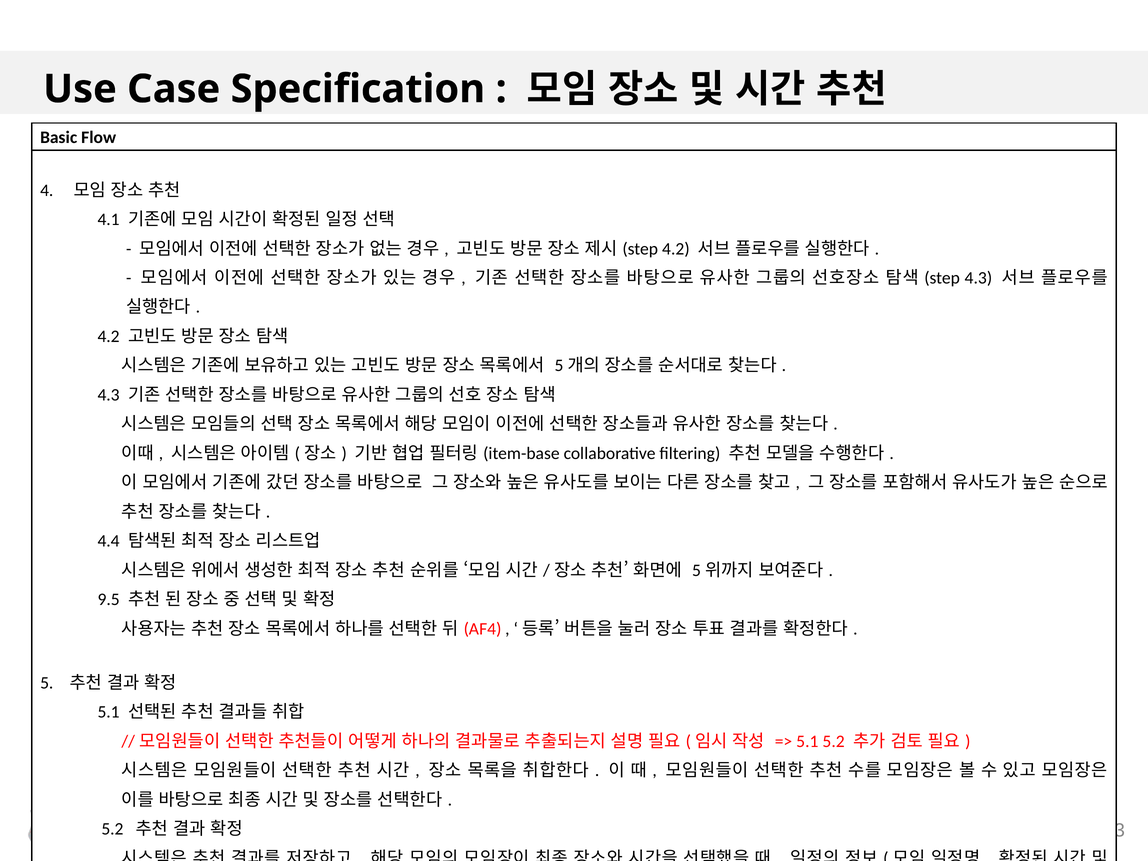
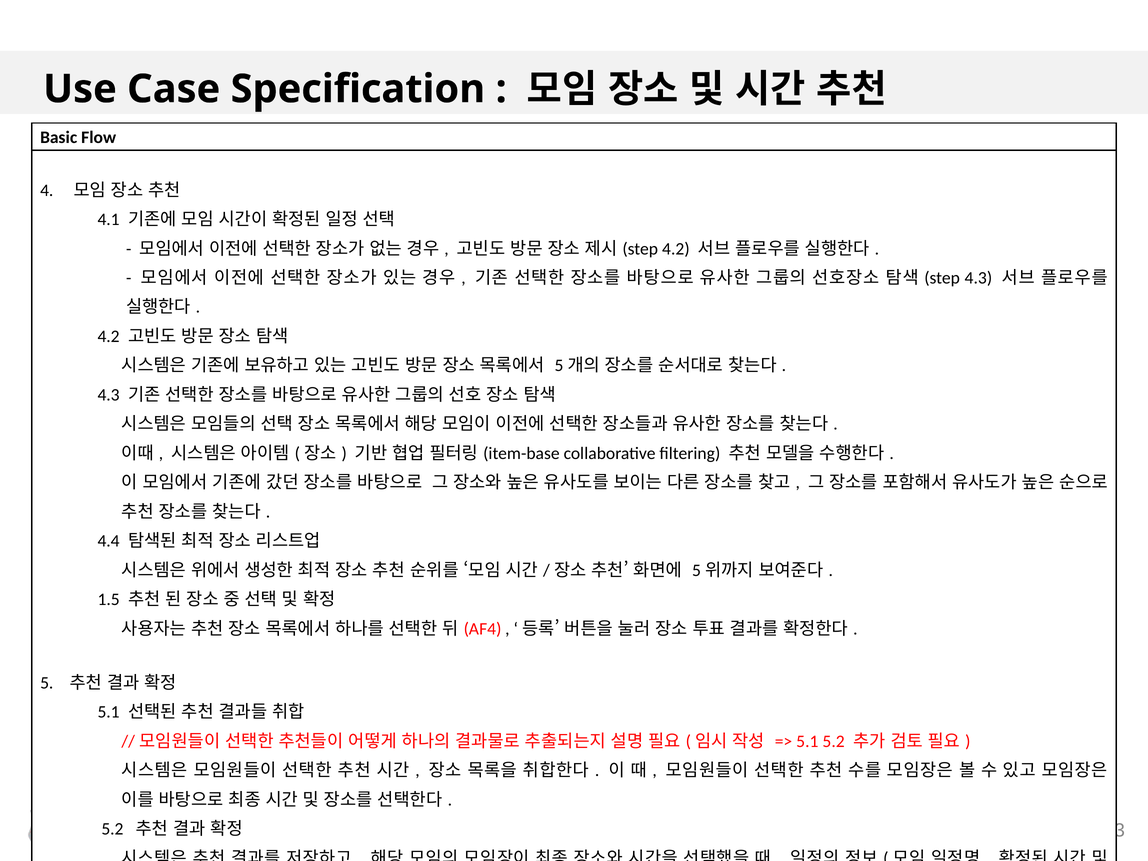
9.5: 9.5 -> 1.5 (109, 600)
